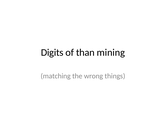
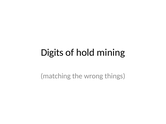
than: than -> hold (85, 53)
